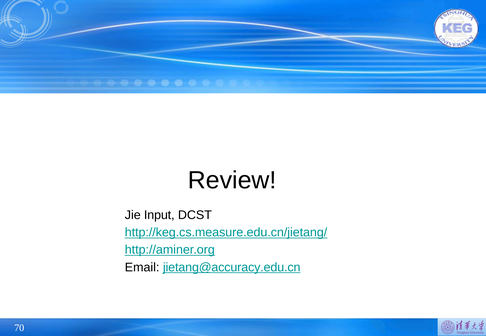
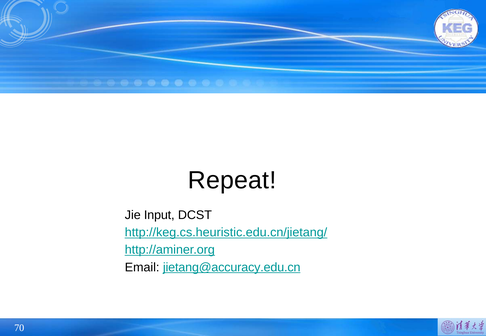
Review: Review -> Repeat (232, 180)
http://keg.cs.measure.edu.cn/jietang/: http://keg.cs.measure.edu.cn/jietang/ -> http://keg.cs.heuristic.edu.cn/jietang/ (226, 233)
